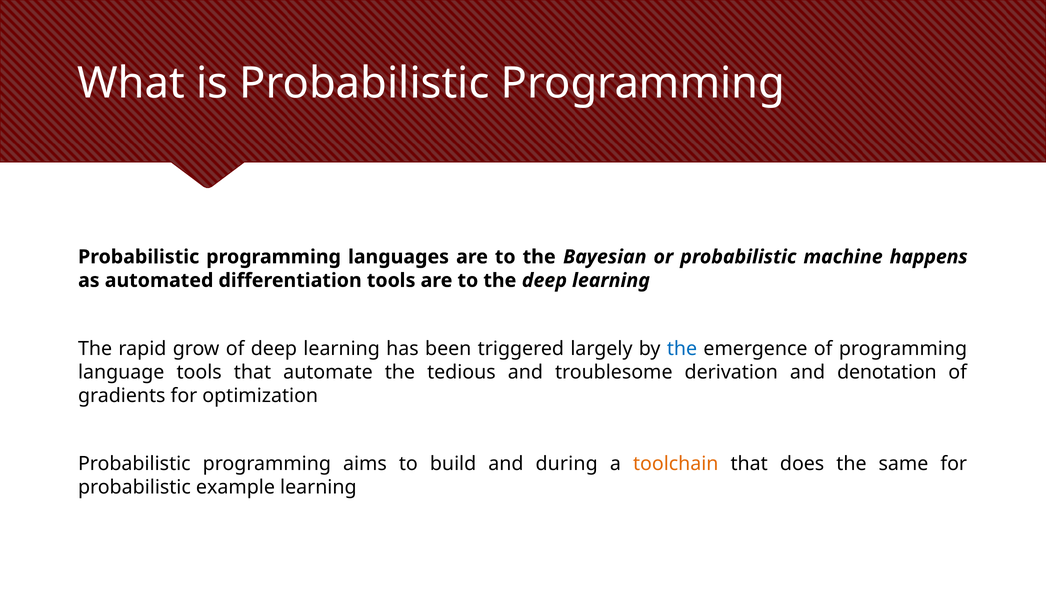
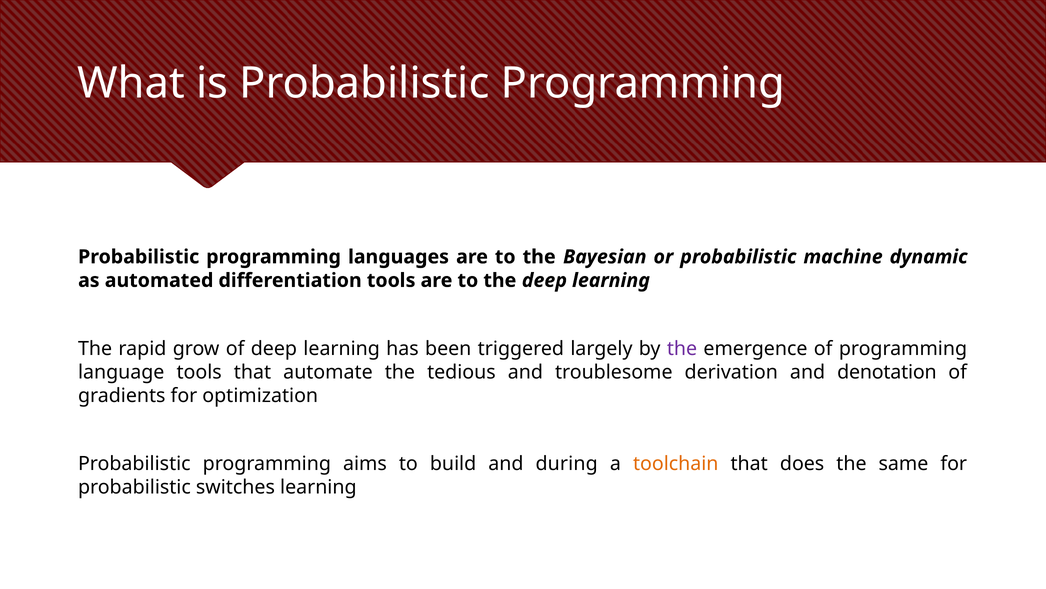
happens: happens -> dynamic (929, 257)
the colour: blue -> purple (682, 348)
example: example -> switches (235, 487)
